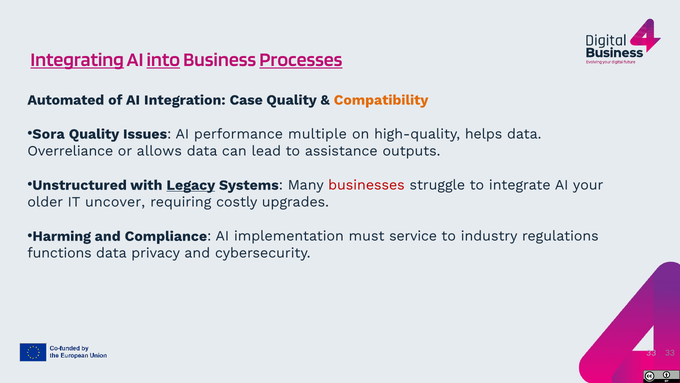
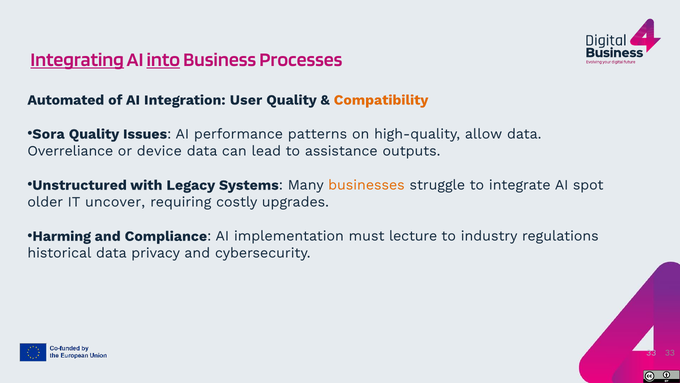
Processes underline: present -> none (301, 60)
Case: Case -> User (246, 100)
multiple: multiple -> patterns (318, 134)
helps: helps -> allow (484, 134)
allows: allows -> device (159, 151)
Legacy underline: present -> none (191, 185)
businesses colour: red -> orange (366, 185)
your: your -> spot (588, 185)
service: service -> lecture (413, 236)
functions: functions -> historical (59, 253)
